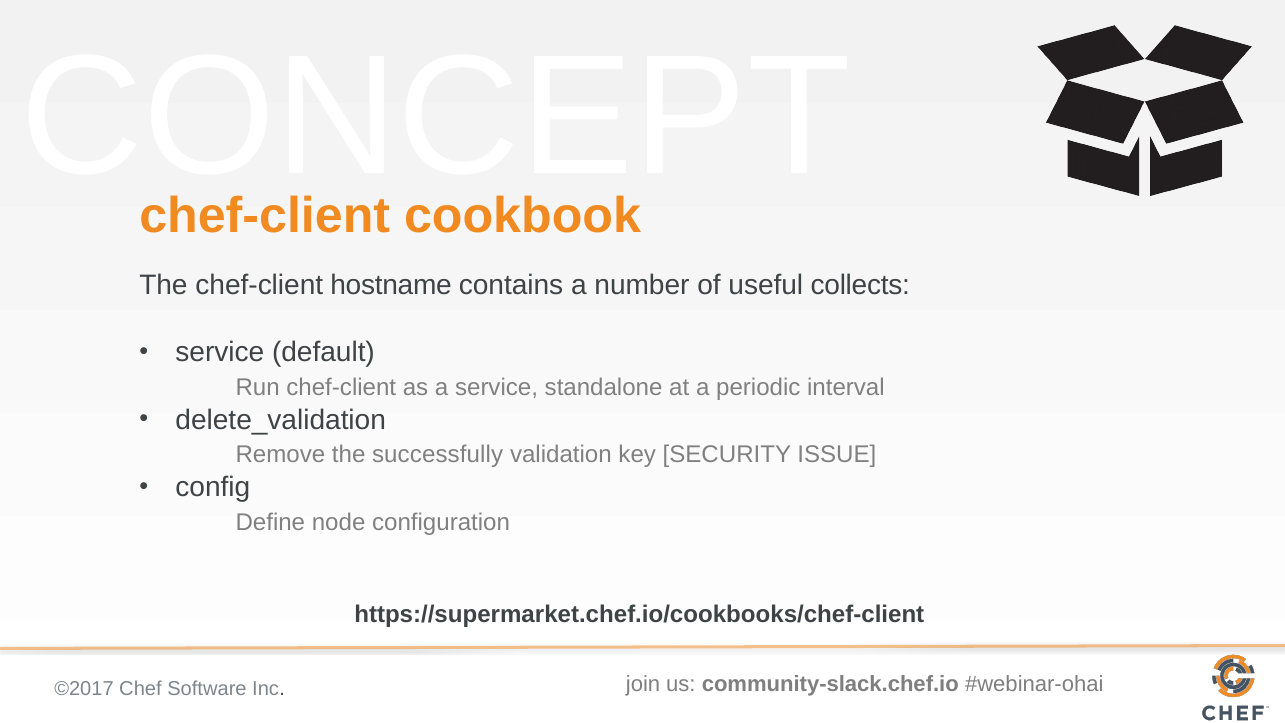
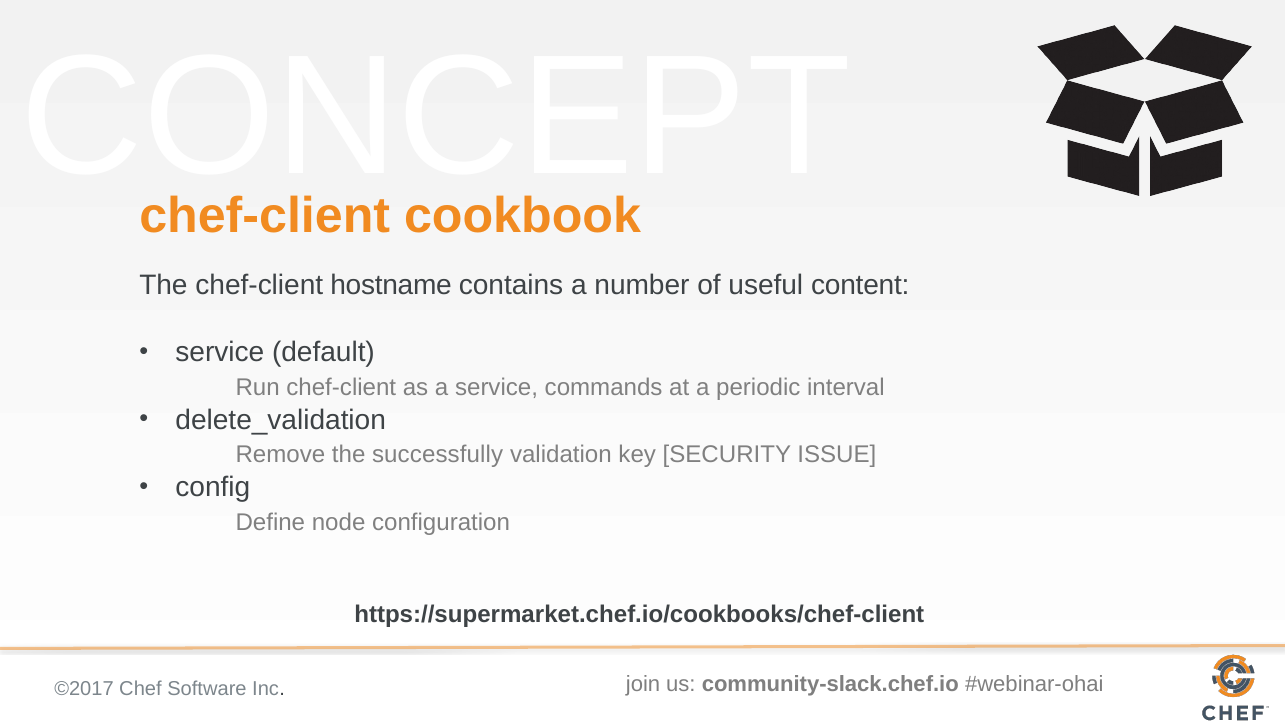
collects: collects -> content (860, 285)
standalone: standalone -> commands (604, 387)
